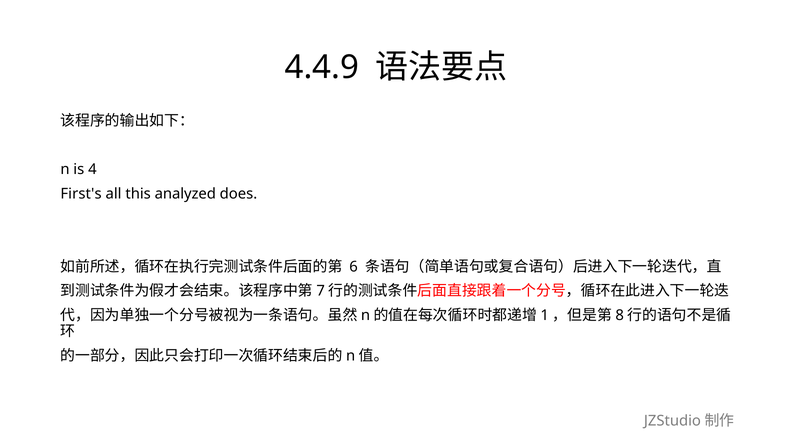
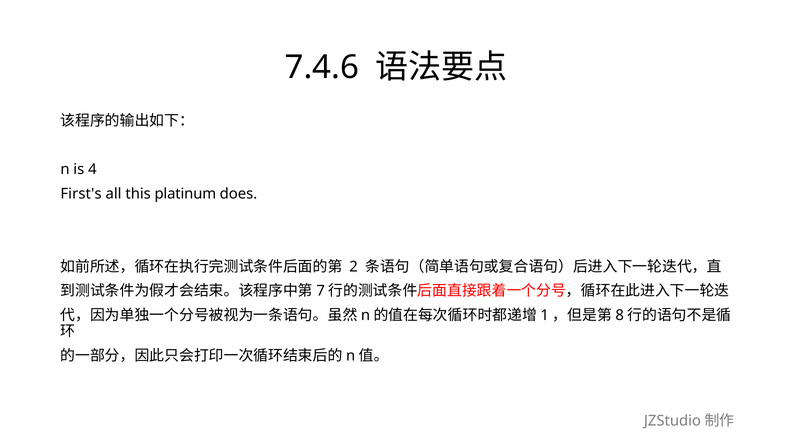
4.4.9: 4.4.9 -> 7.4.6 (322, 67)
analyzed: analyzed -> platinum (185, 194)
6: 6 -> 2 (354, 266)
